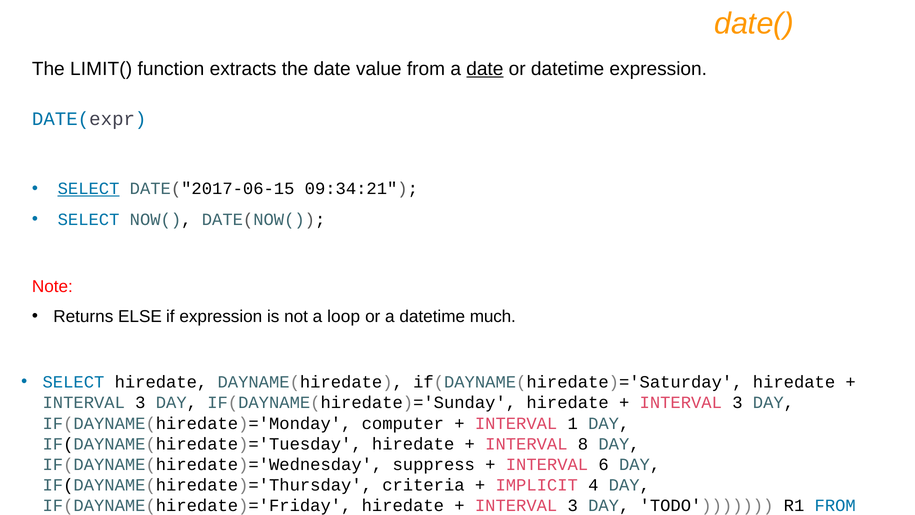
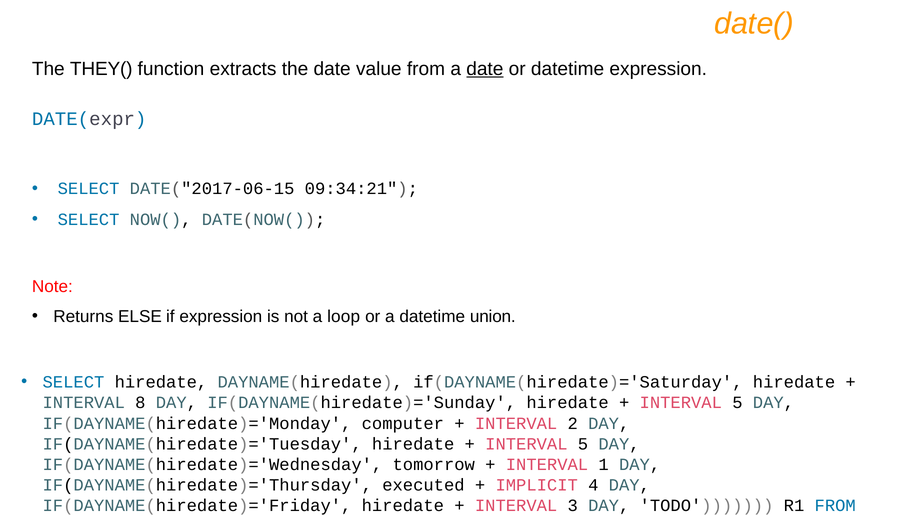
LIMIT(: LIMIT( -> THEY( (101, 69)
SELECT underline: present -> none (89, 189)
much: much -> union (493, 316)
3: 3 -> 8 (140, 403)
3: 3 -> 5 (737, 403)
1: 1 -> 2 (573, 423)
8: 8 -> 5 (583, 444)
suppress: suppress -> tomorrow (434, 464)
6: 6 -> 1 (604, 464)
criteria: criteria -> executed (423, 485)
